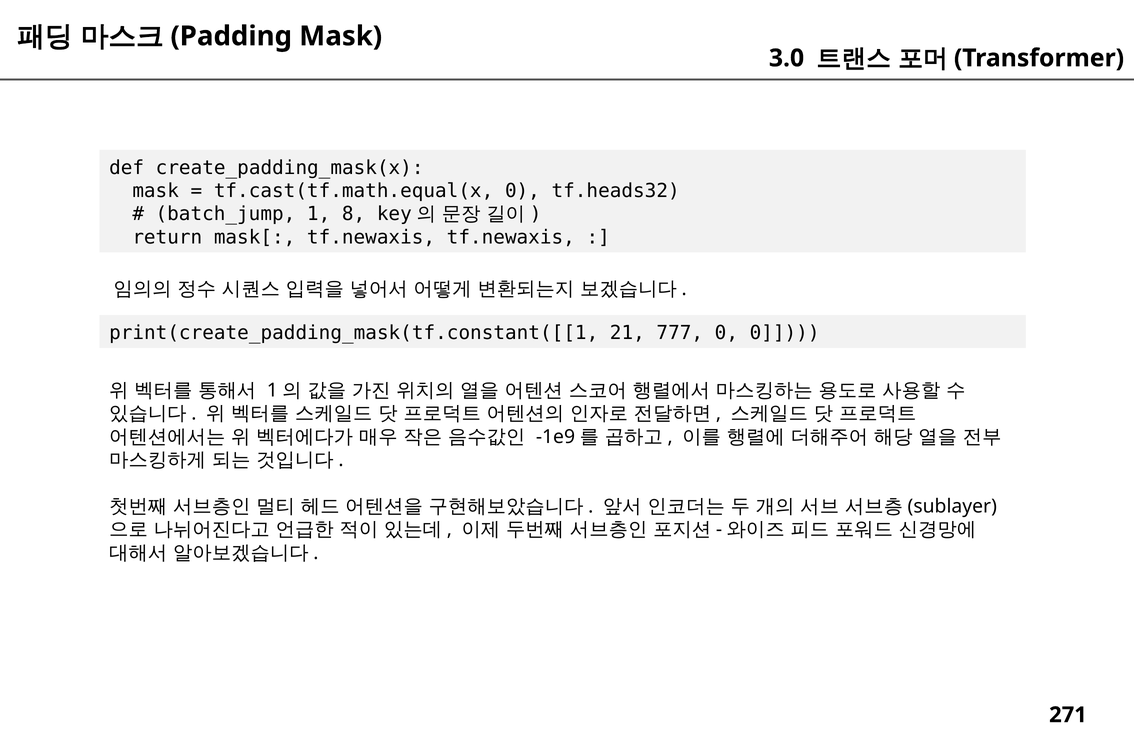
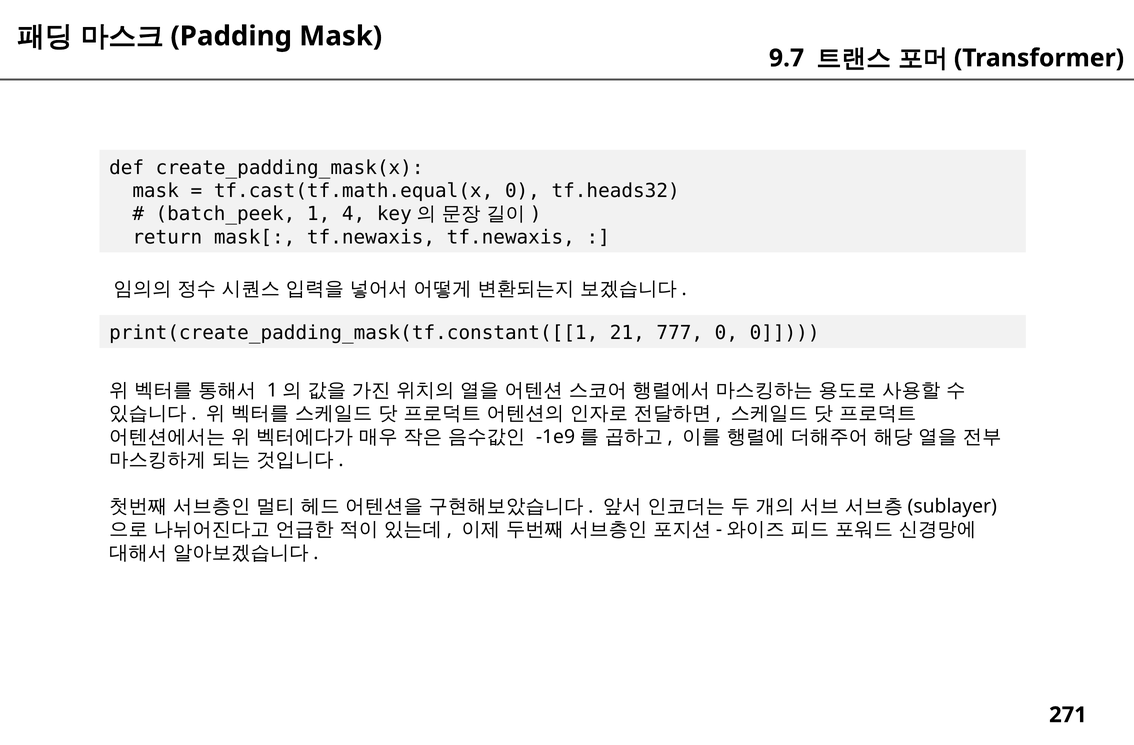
3.0: 3.0 -> 9.7 (787, 58)
batch_jump: batch_jump -> batch_peek (225, 214)
8: 8 -> 4 (354, 214)
